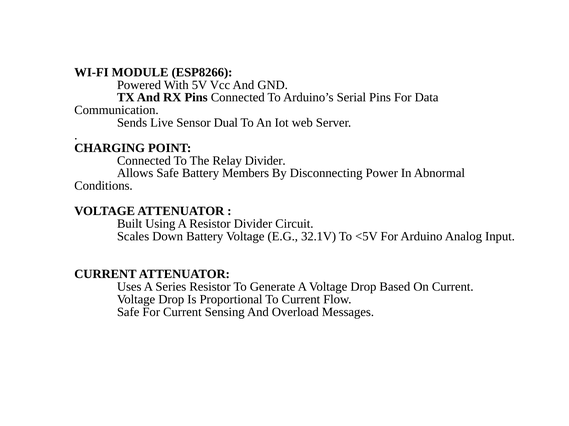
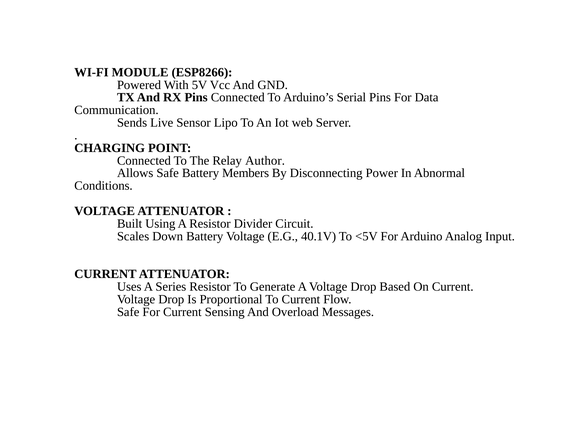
Dual: Dual -> Lipo (226, 123)
Relay Divider: Divider -> Author (265, 161)
32.1V: 32.1V -> 40.1V (319, 237)
